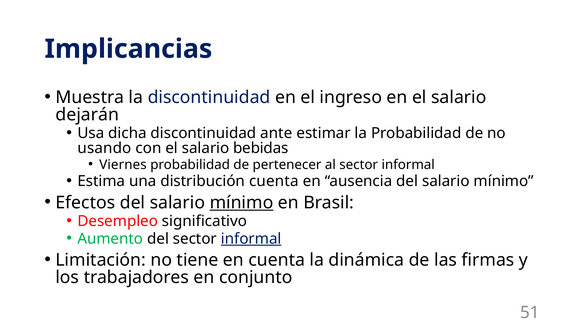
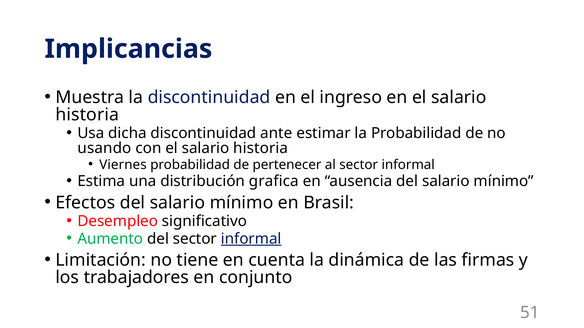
dejarán: dejarán -> historia (87, 115)
con el salario bebidas: bebidas -> historia (261, 148)
distribución cuenta: cuenta -> grafica (274, 181)
mínimo underline: present -> none (242, 203)
